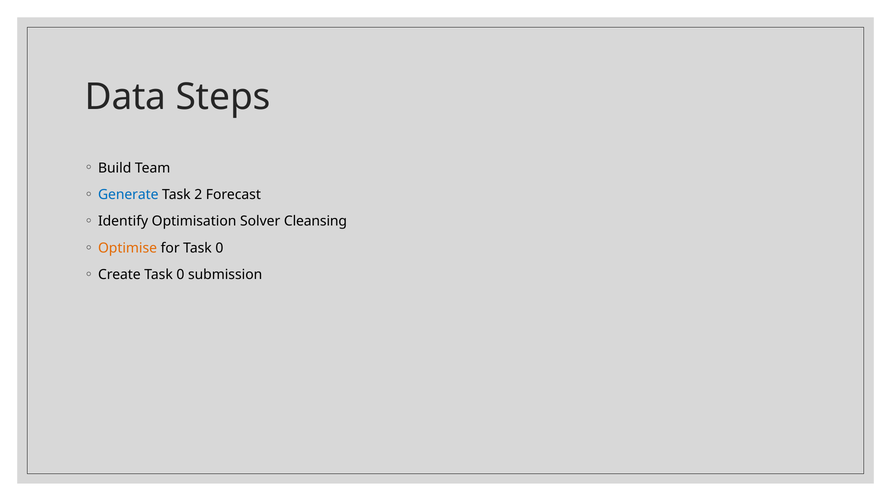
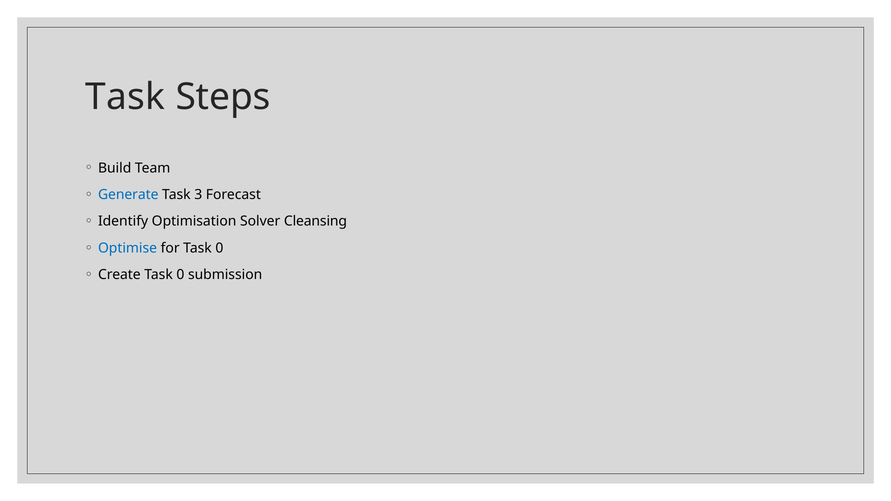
Data: Data -> Task (125, 97)
2: 2 -> 3 (198, 195)
Optimise colour: orange -> blue (128, 248)
